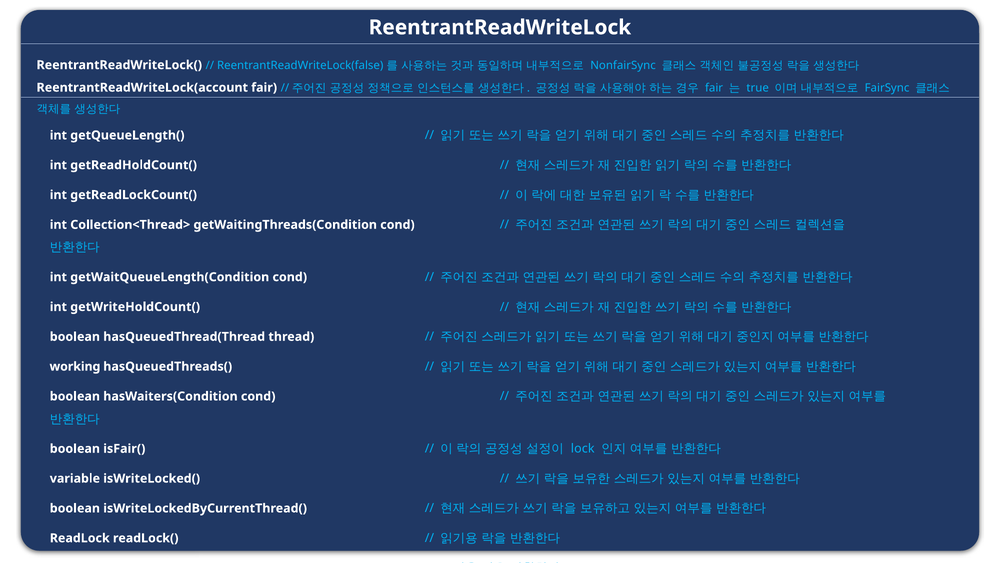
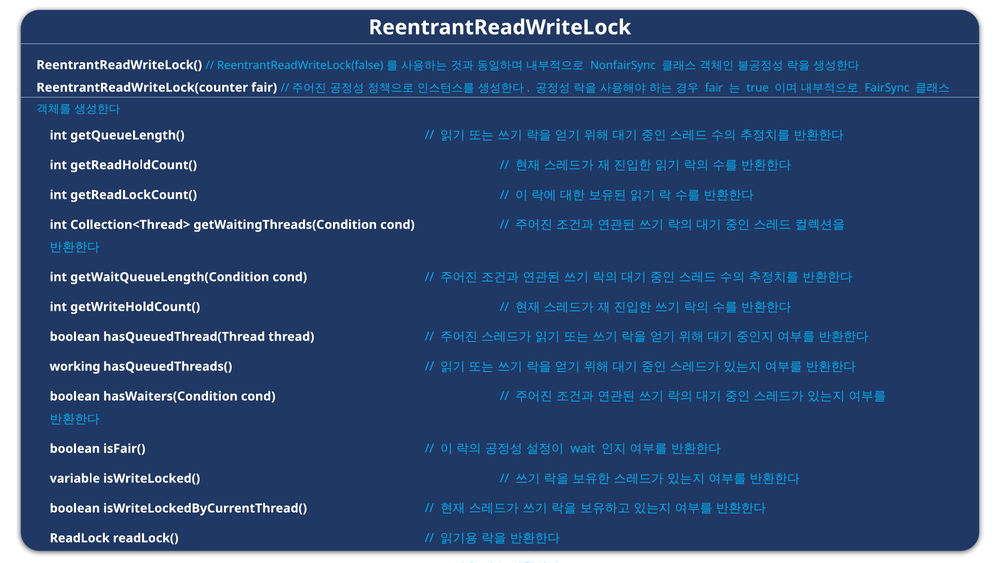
ReentrantReadWriteLock(account: ReentrantReadWriteLock(account -> ReentrantReadWriteLock(counter (142, 87)
lock: lock -> wait (583, 448)
